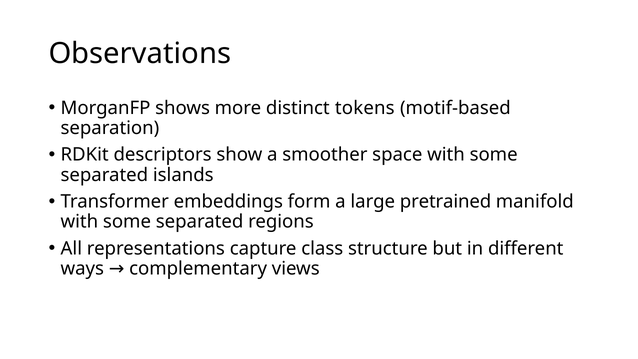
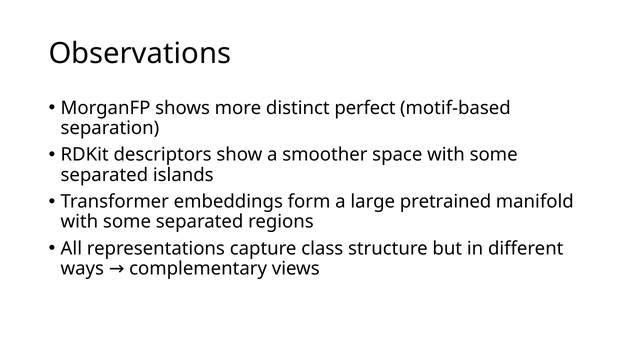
tokens: tokens -> perfect (365, 108)
